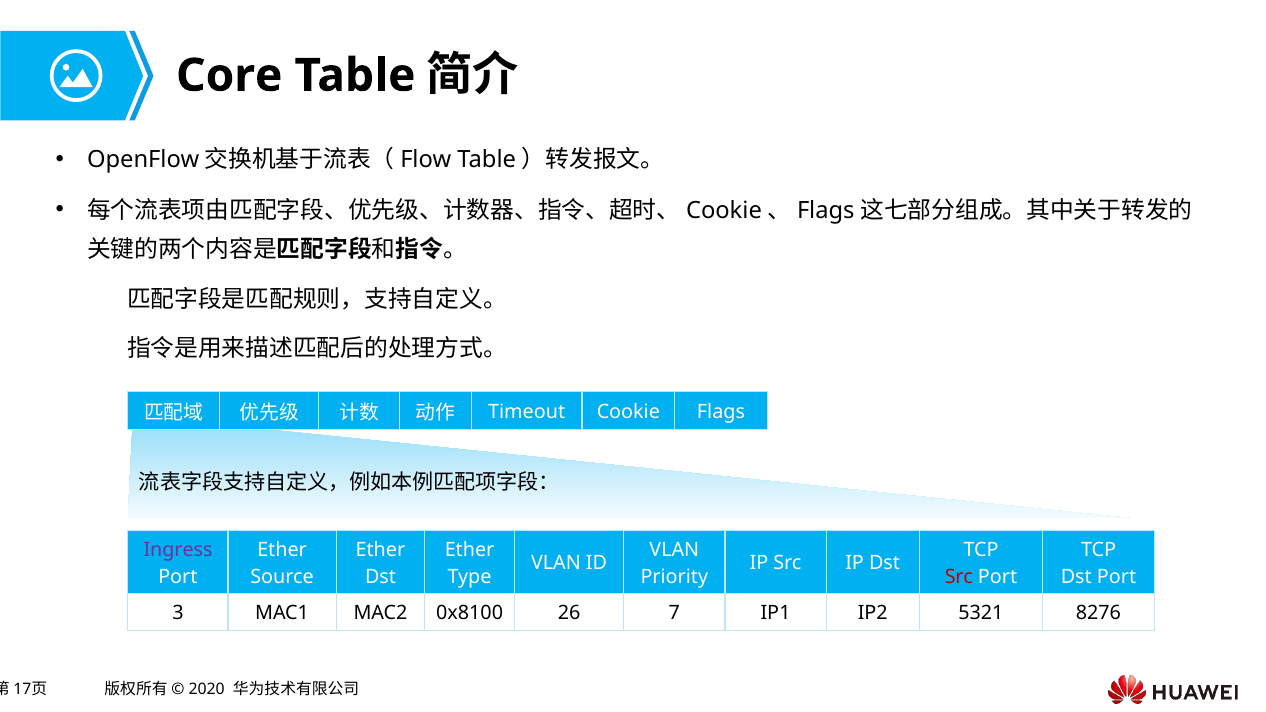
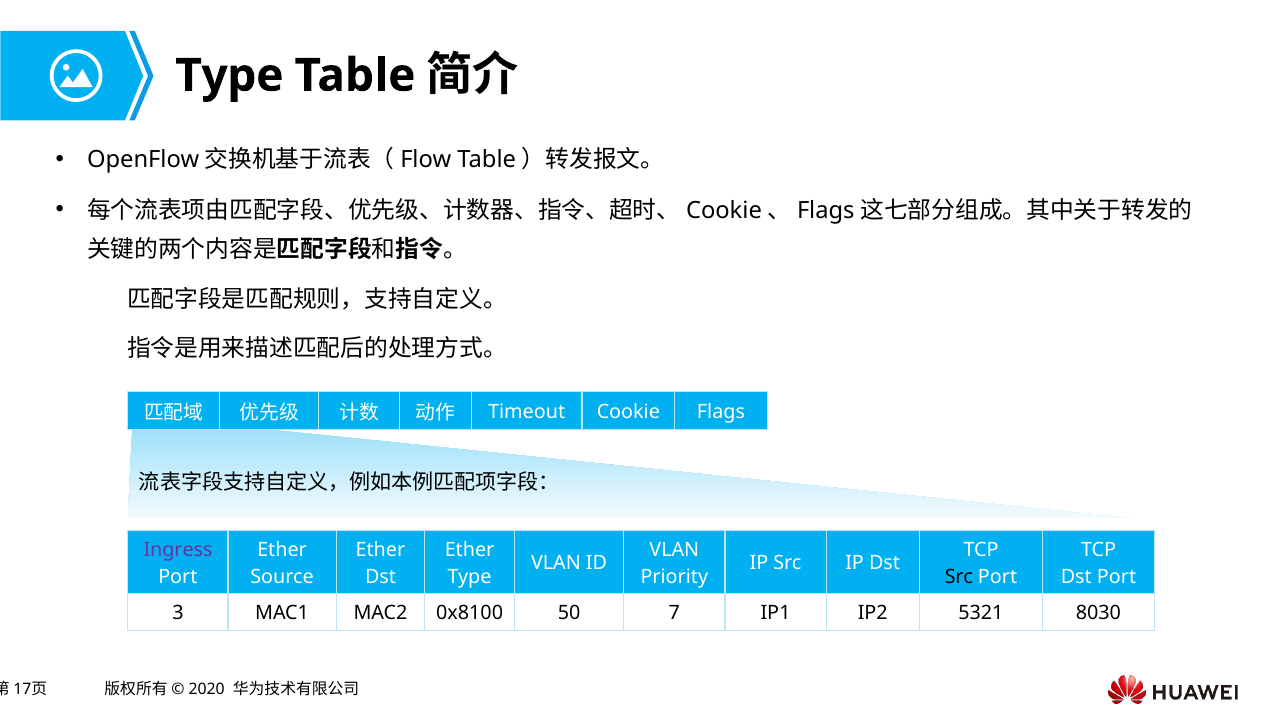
Core: Core -> Type (229, 76)
Src colour: red -> black (959, 577)
26: 26 -> 50 (569, 613)
8276: 8276 -> 8030 (1098, 613)
